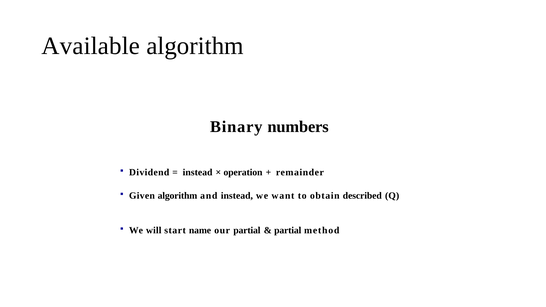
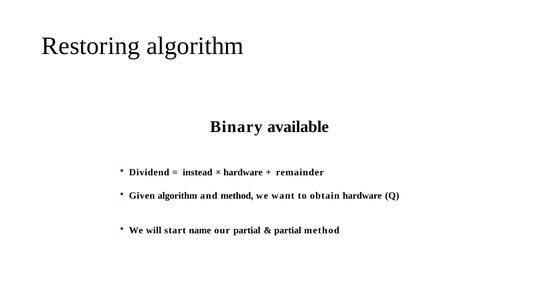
Available: Available -> Restoring (91, 46)
numbers: numbers -> available (298, 127)
operation: operation -> hardware (243, 172)
and instead: instead -> method (237, 196)
obtain described: described -> hardware (362, 196)
